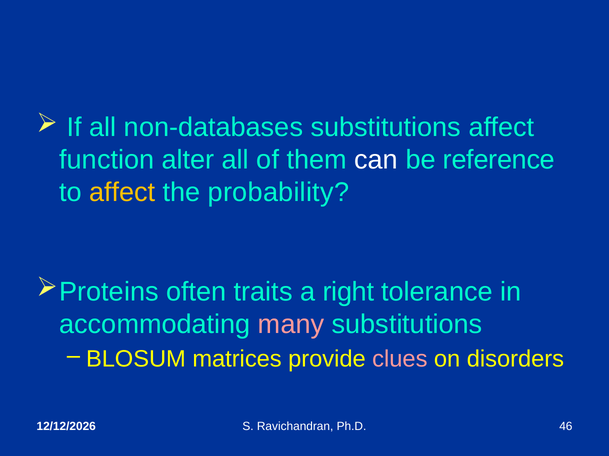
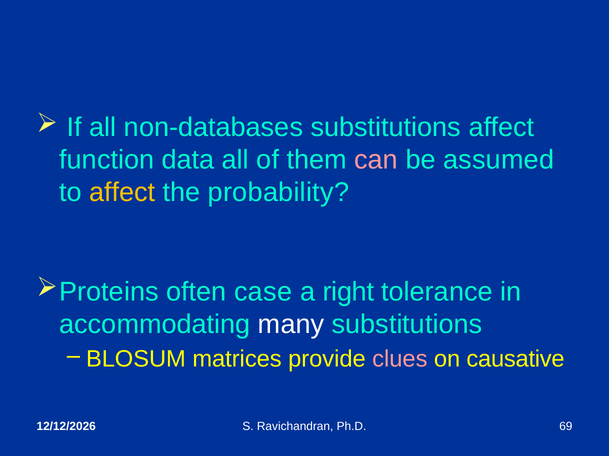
alter: alter -> data (188, 160)
can colour: white -> pink (376, 160)
reference: reference -> assumed (499, 160)
traits: traits -> case (263, 292)
many colour: pink -> white (291, 325)
disorders: disorders -> causative (516, 360)
46: 46 -> 69 (566, 427)
